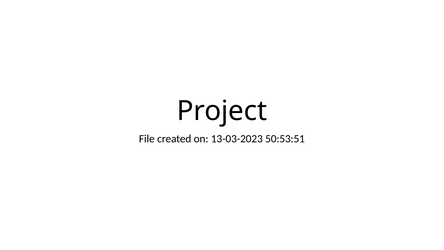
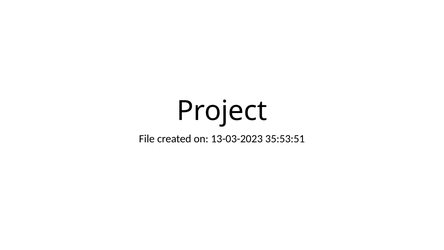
50:53:51: 50:53:51 -> 35:53:51 (285, 139)
